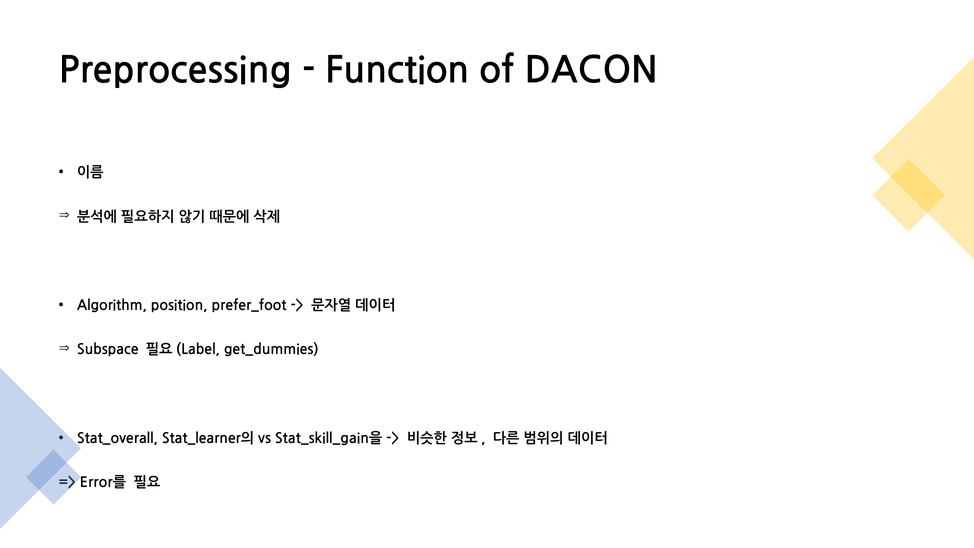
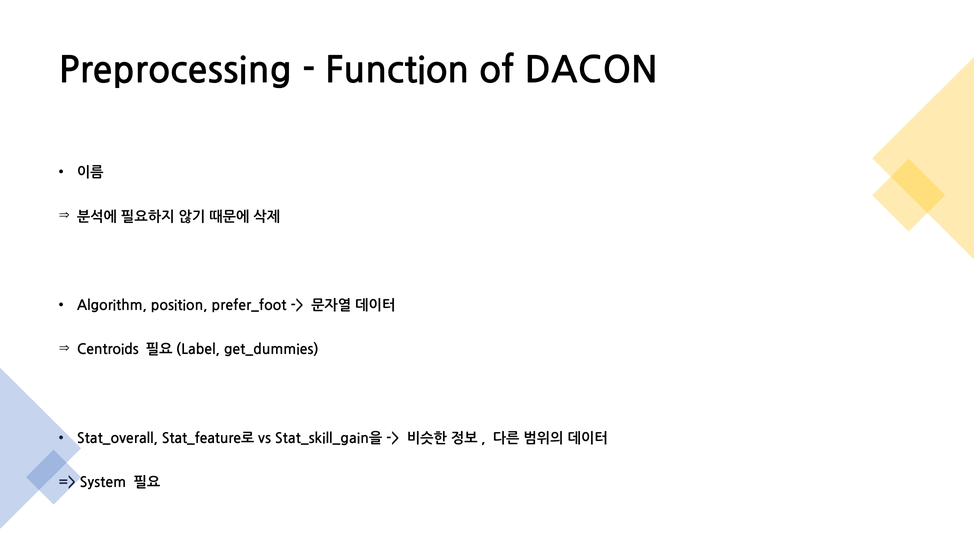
Subspace: Subspace -> Centroids (108, 350)
Stat_learner의: Stat_learner의 -> Stat_feature로 (208, 438)
Error를: Error를 -> System (103, 482)
